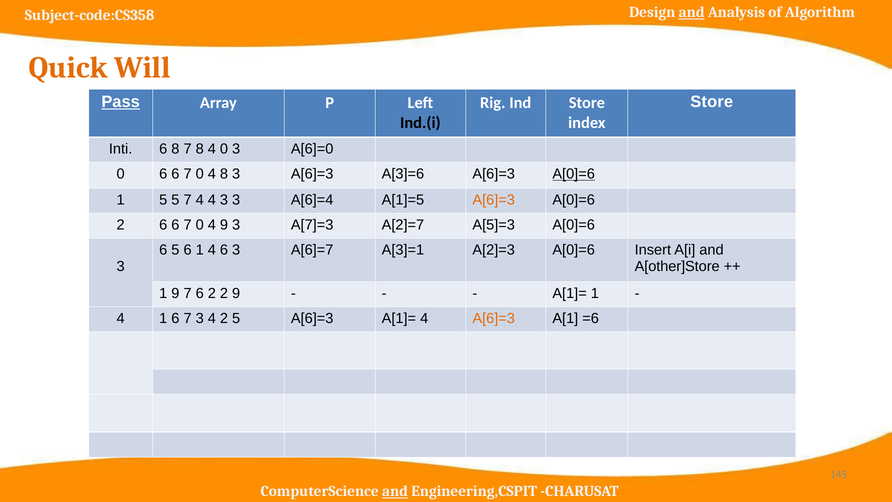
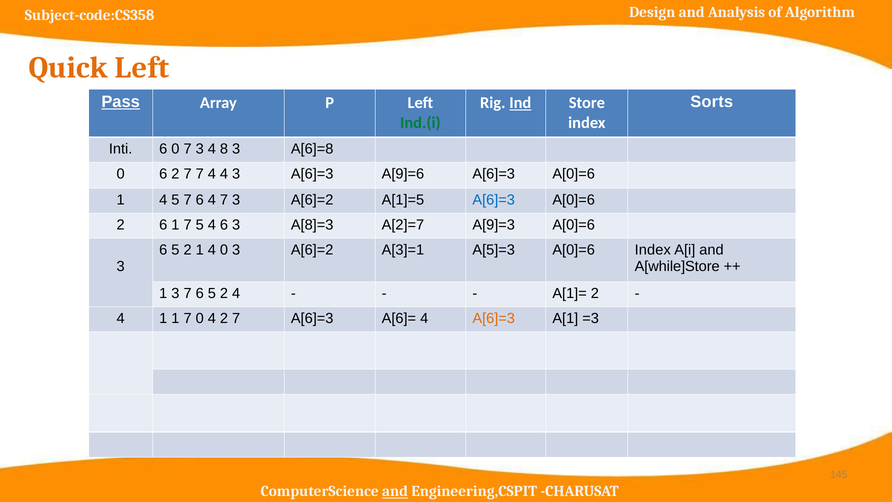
and underline: present -> none (692, 12)
Quick Will: Will -> Left (142, 67)
Store: Store -> Sorts (712, 102)
Ind underline: none -> present (520, 103)
Ind.(i colour: black -> green (420, 123)
6 8: 8 -> 0 (175, 149)
8: 8 -> 3 (200, 149)
4 0: 0 -> 8 (224, 149)
A[6]=0: A[6]=0 -> A[6]=8 (312, 149)
0 6 6: 6 -> 2 (175, 174)
0: 0 -> 7 (200, 174)
4 8: 8 -> 4 (224, 174)
A[3]=6: A[3]=6 -> A[9]=6 (403, 174)
A[0]=6 underline: present -> none (574, 174)
5: 5 -> 4 (163, 200)
5 7 4: 4 -> 6 (200, 200)
4 3: 3 -> 7 (224, 200)
A[6]=4: A[6]=4 -> A[6]=2 (312, 200)
A[6]=3 colour: orange -> blue (494, 200)
2 6 6: 6 -> 1 (175, 225)
0: 0 -> 5 (200, 225)
4 9: 9 -> 6 (224, 225)
A[7]=3: A[7]=3 -> A[8]=3 (312, 225)
A[5]=3: A[5]=3 -> A[9]=3 (494, 225)
6: 6 -> 2 (188, 250)
4 6: 6 -> 0 (224, 250)
A[6]=7: A[6]=7 -> A[6]=2 (312, 250)
A[2]=3: A[2]=3 -> A[5]=3 (494, 250)
A[0]=6 Insert: Insert -> Index (653, 250)
A[other]Store: A[other]Store -> A[while]Store (677, 266)
1 9: 9 -> 3 (175, 293)
7 6 2: 2 -> 5 (212, 293)
2 9: 9 -> 4 (236, 293)
A[1]= 1: 1 -> 2 (595, 293)
1 6: 6 -> 1 (175, 318)
7 3: 3 -> 0 (200, 318)
4 2 5: 5 -> 7 (236, 318)
A[6]=3 A[1]=: A[1]= -> A[6]= (399, 318)
=6: =6 -> =3 (591, 318)
